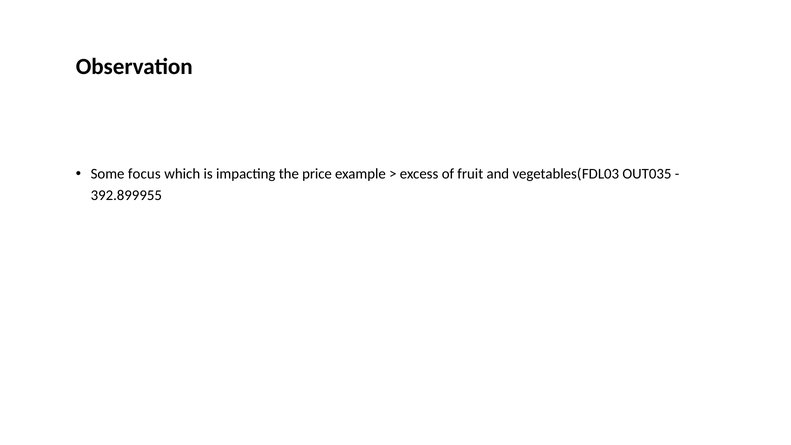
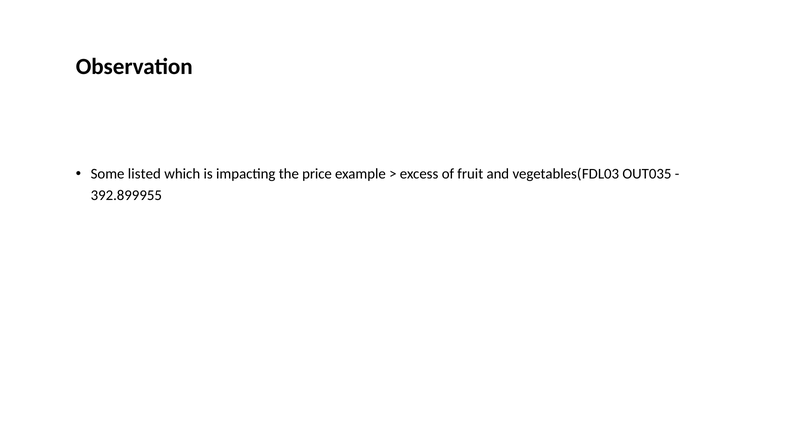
focus: focus -> listed (144, 174)
